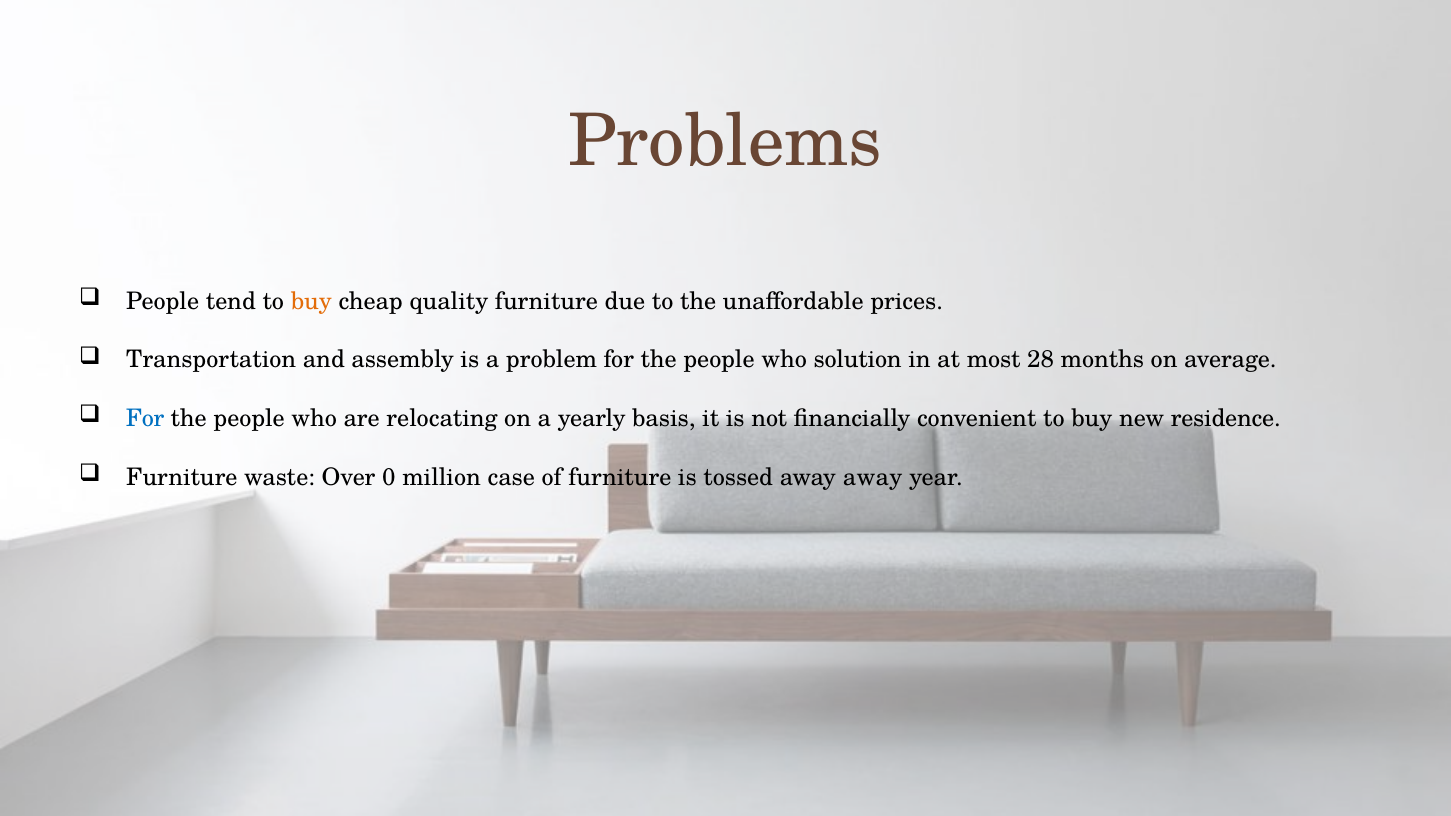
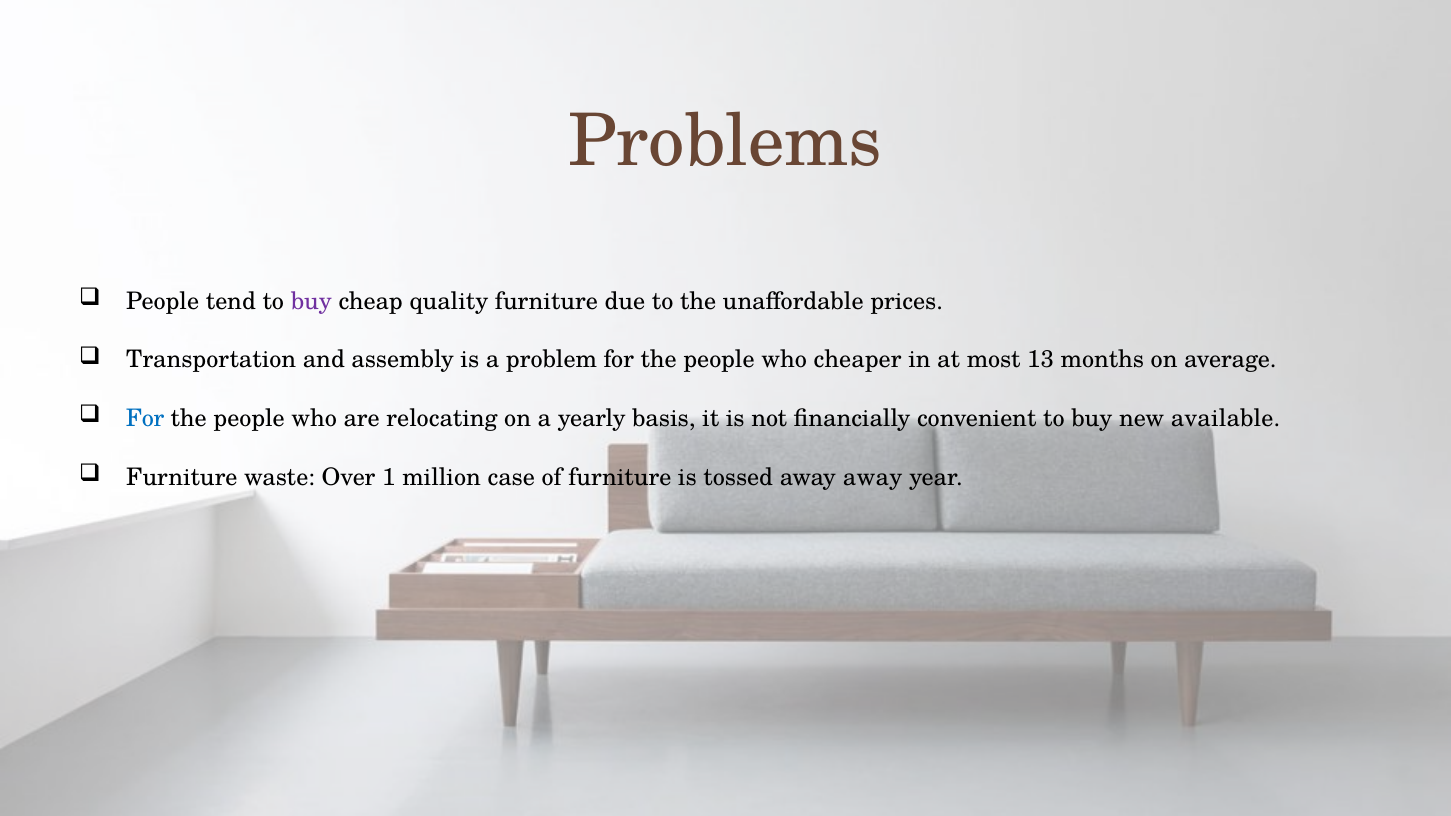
buy colour: orange -> purple (311, 302)
solution: solution -> cheaper (858, 360)
28: 28 -> 13 (1041, 360)
residence: residence -> available (1226, 419)
0: 0 -> 1 (389, 477)
